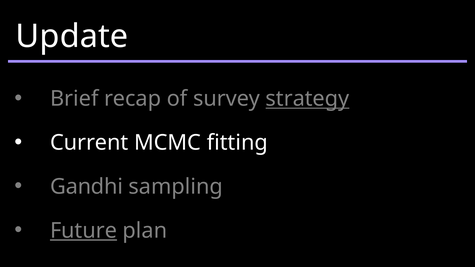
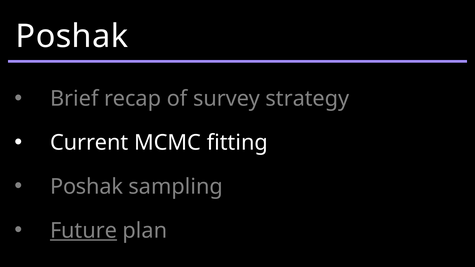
Update: Update -> Poshak (72, 36)
strategy underline: present -> none (307, 99)
Gandhi: Gandhi -> Poshak (87, 187)
